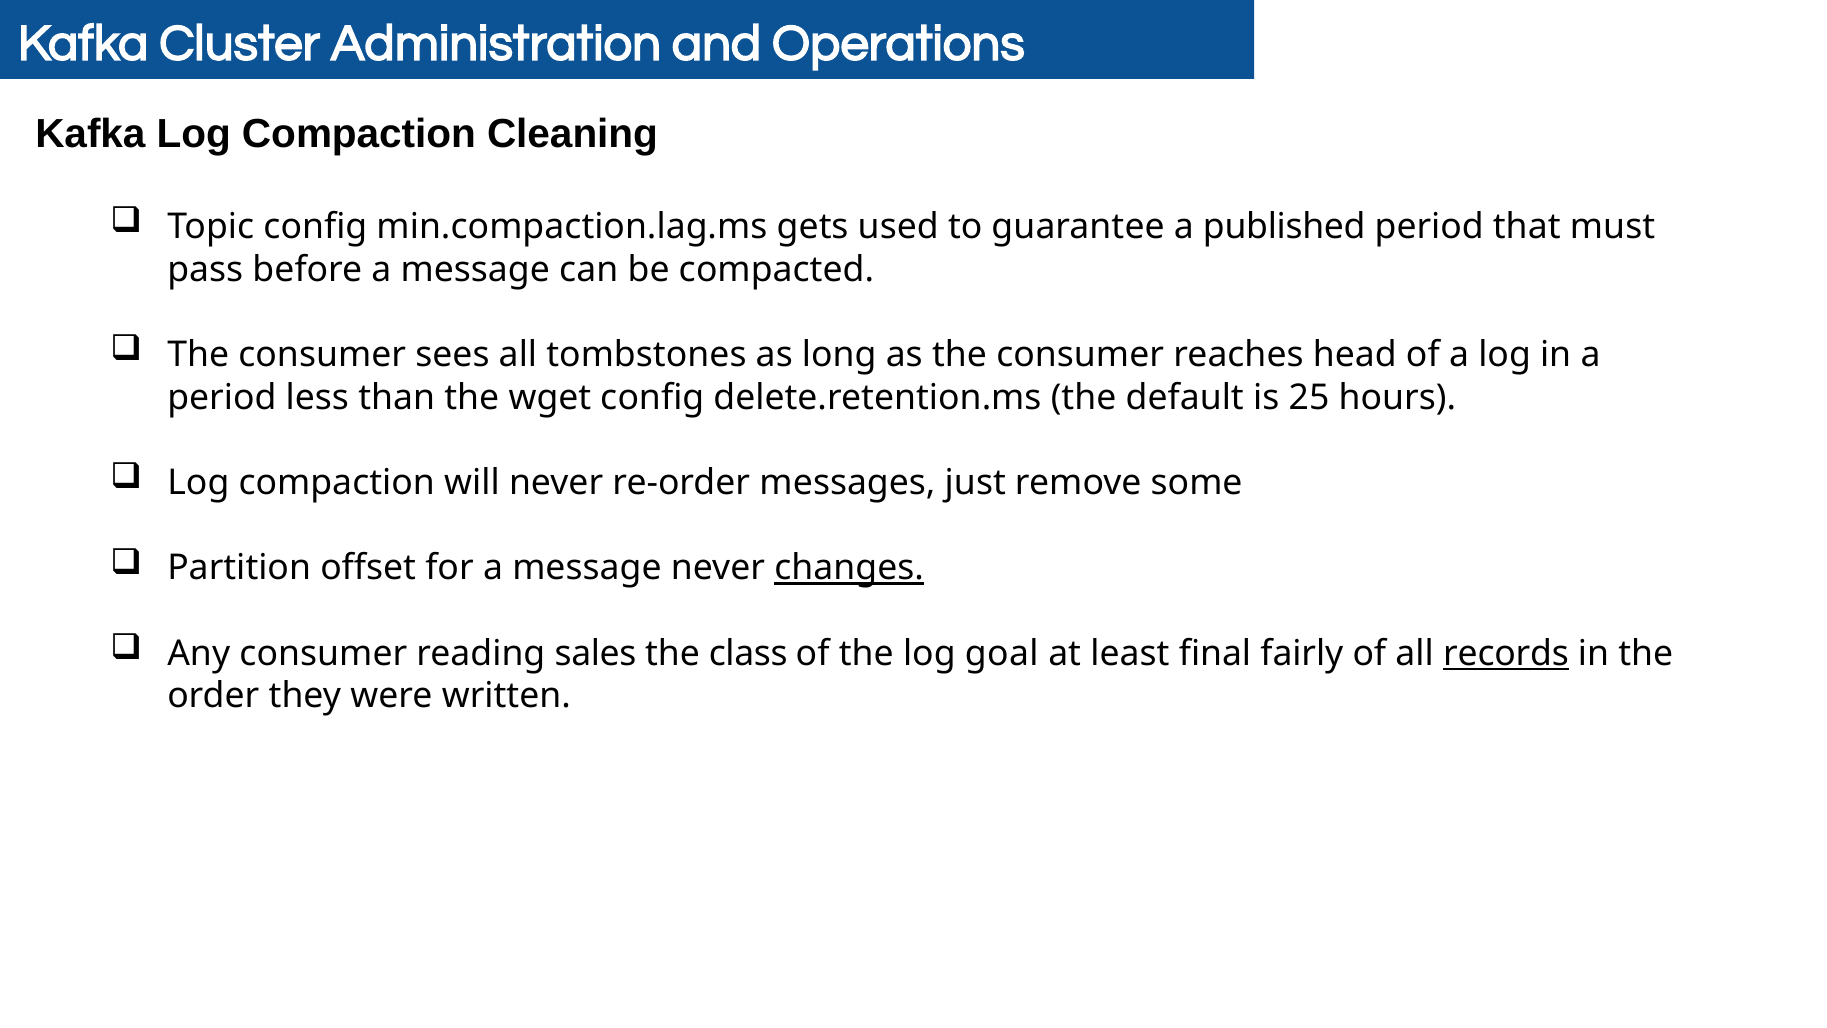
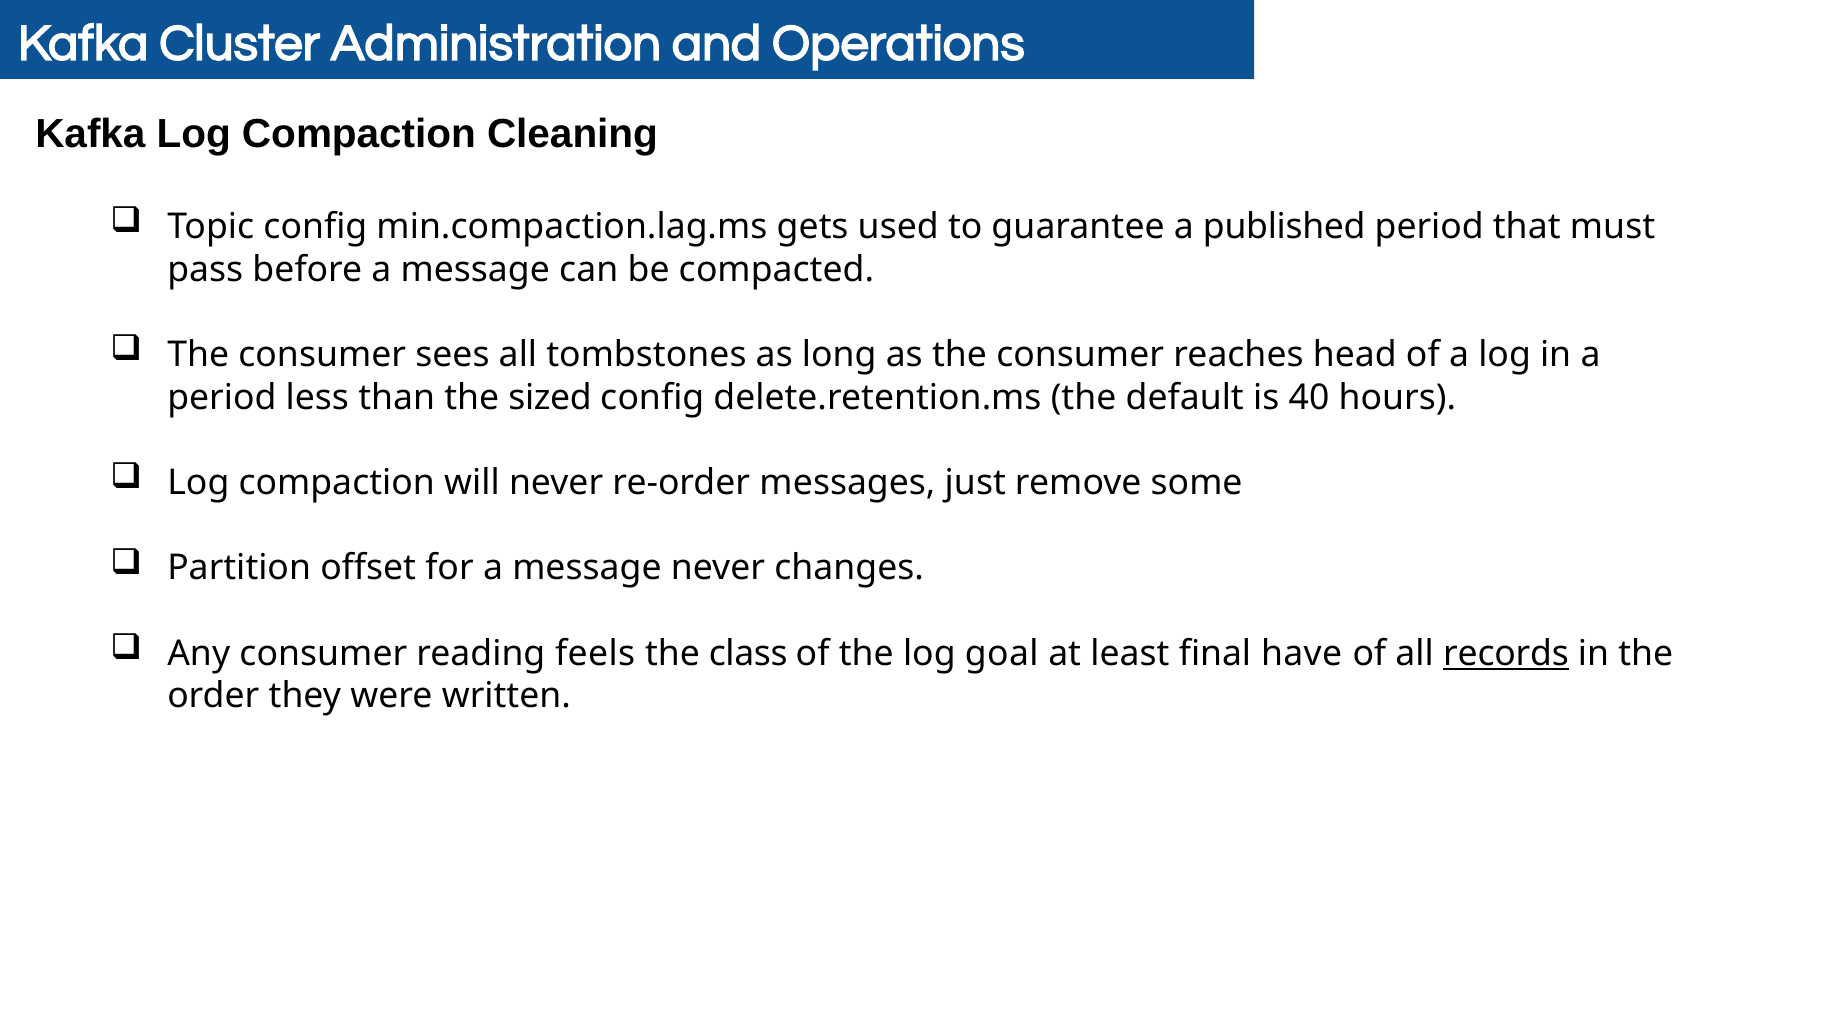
wget: wget -> sized (550, 397)
25: 25 -> 40 (1309, 397)
changes underline: present -> none (849, 568)
sales: sales -> feels (595, 653)
fairly: fairly -> have (1302, 653)
